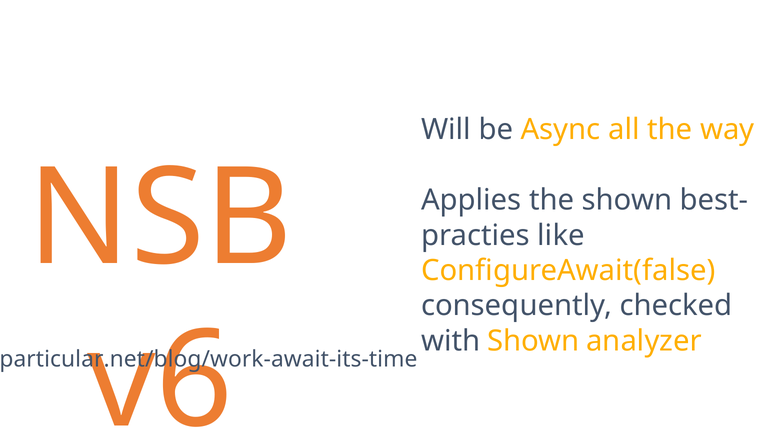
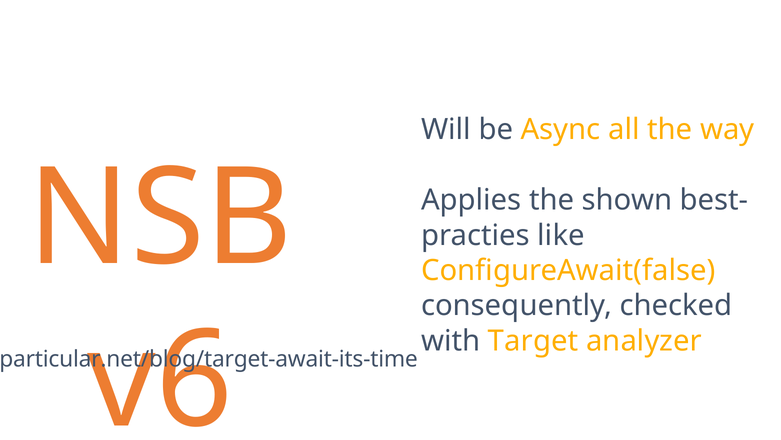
with Shown: Shown -> Target (533, 340)
particular.net/blog/work-await-its-time: particular.net/blog/work-await-its-time -> particular.net/blog/target-await-its-time (209, 359)
